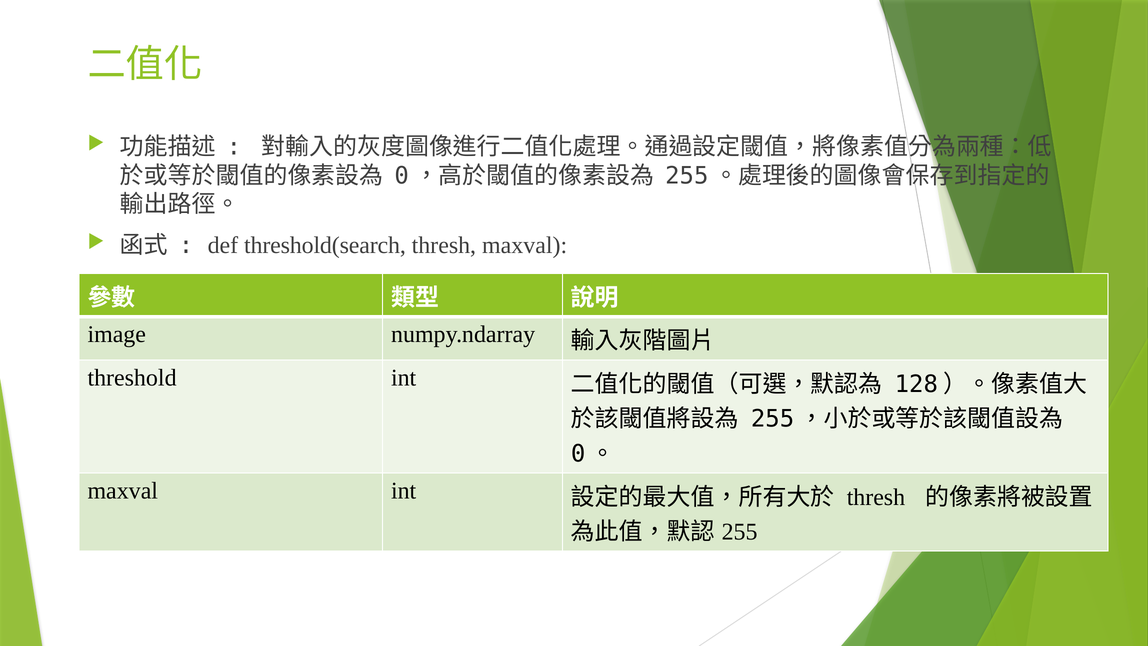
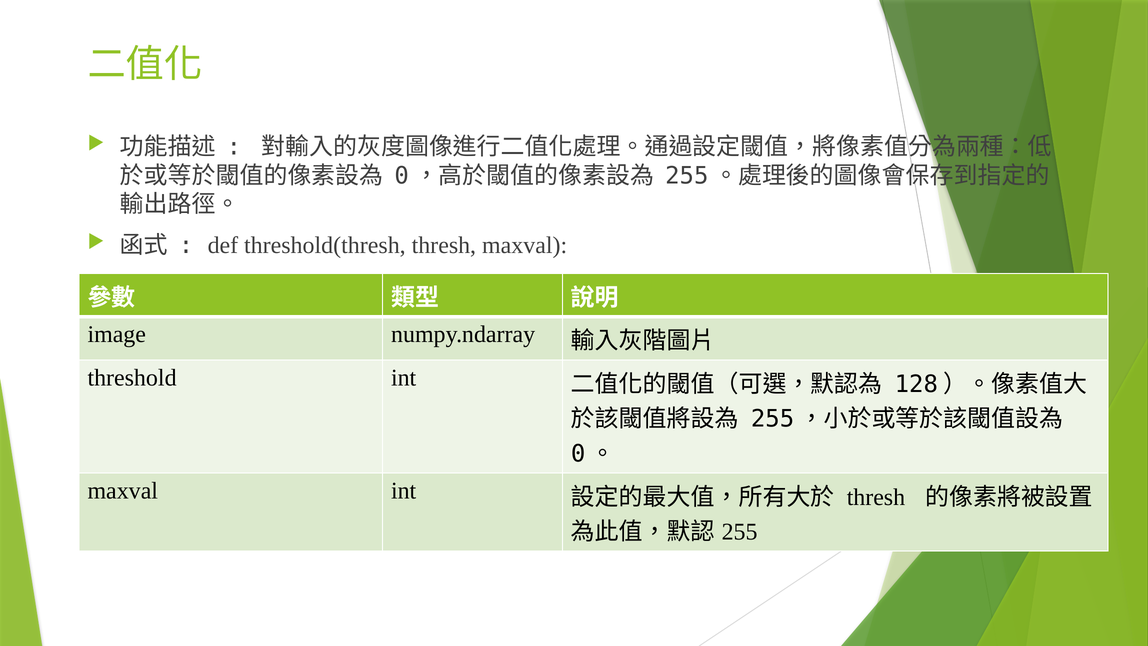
threshold(search: threshold(search -> threshold(thresh (325, 245)
